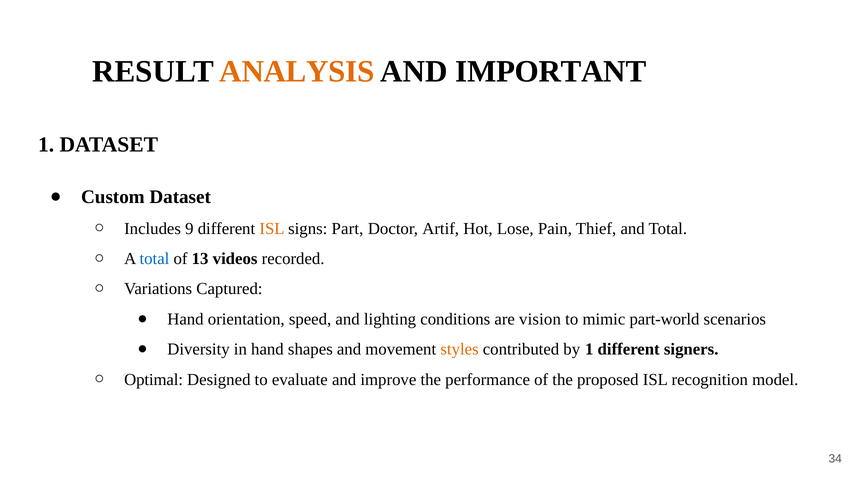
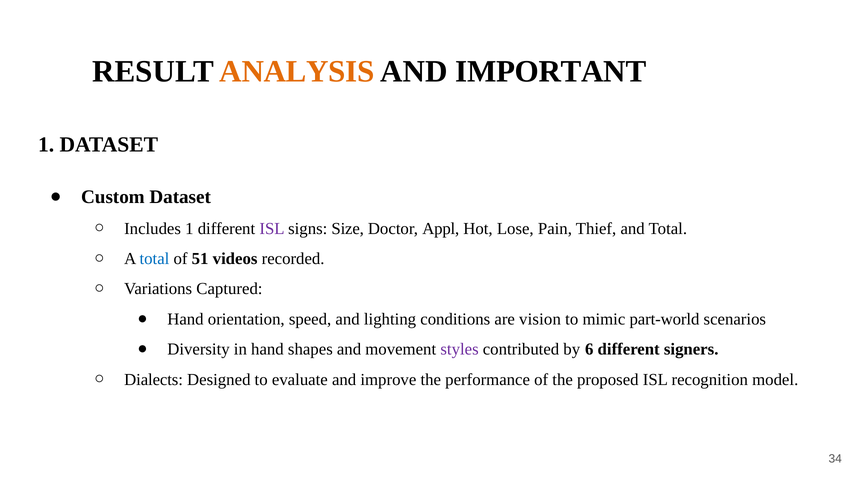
Includes 9: 9 -> 1 (189, 229)
ISL colour: orange -> purple (272, 229)
Part: Part -> Size (348, 229)
Artif: Artif -> Appl (441, 229)
13: 13 -> 51 (200, 259)
styles colour: orange -> purple (460, 349)
by 1: 1 -> 6 (589, 349)
Optimal: Optimal -> Dialects (154, 379)
